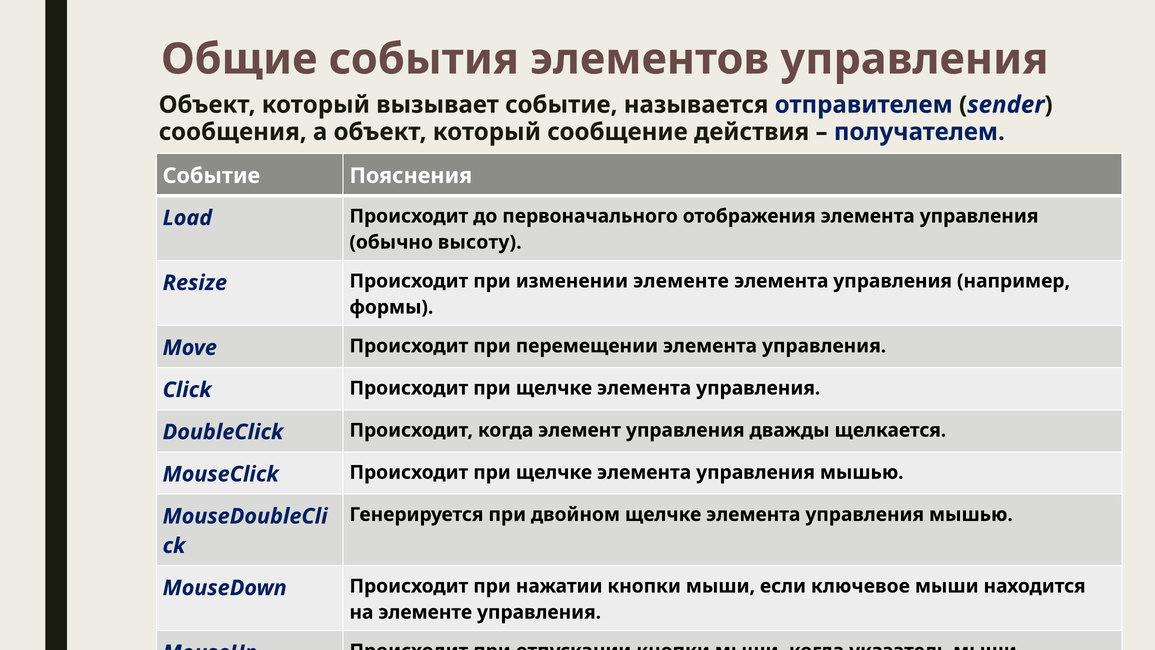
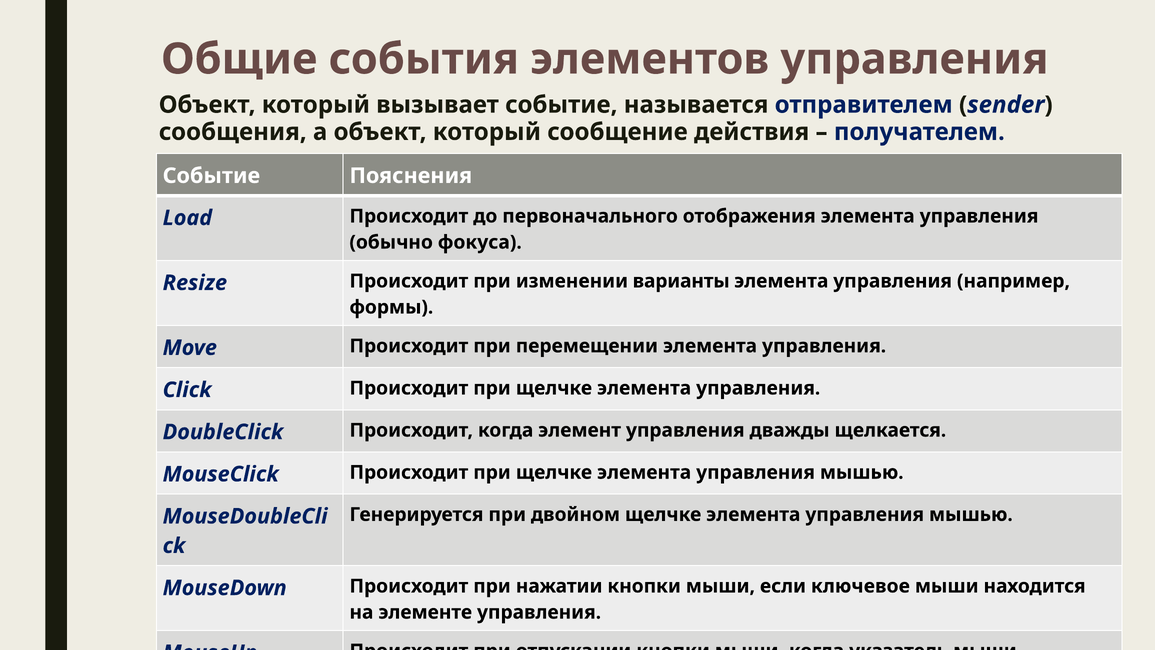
высоту: высоту -> фокуса (480, 242)
изменении элементе: элементе -> варианты (681, 281)
